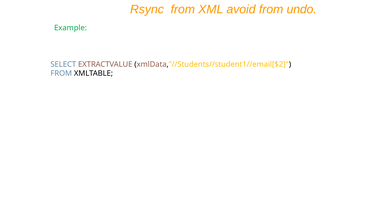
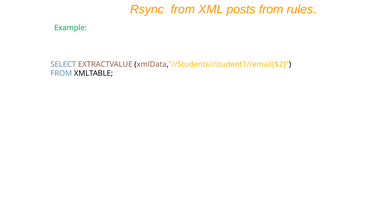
avoid: avoid -> posts (241, 9)
undo: undo -> rules (302, 9)
